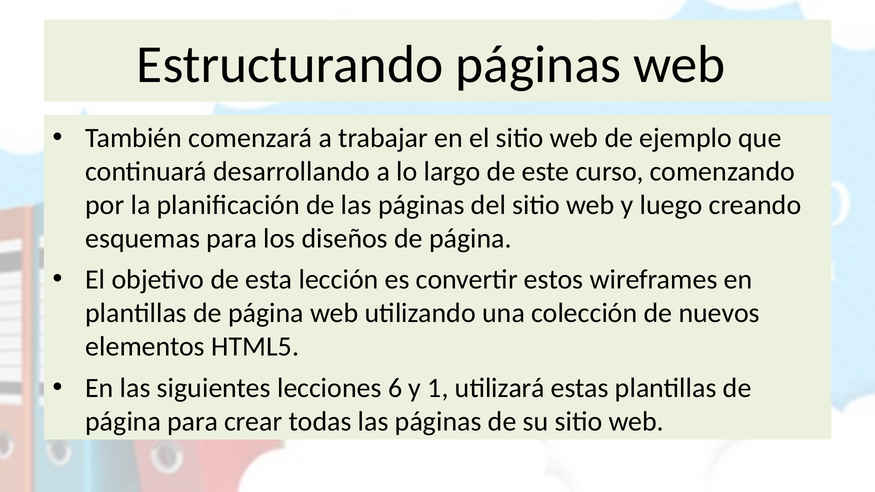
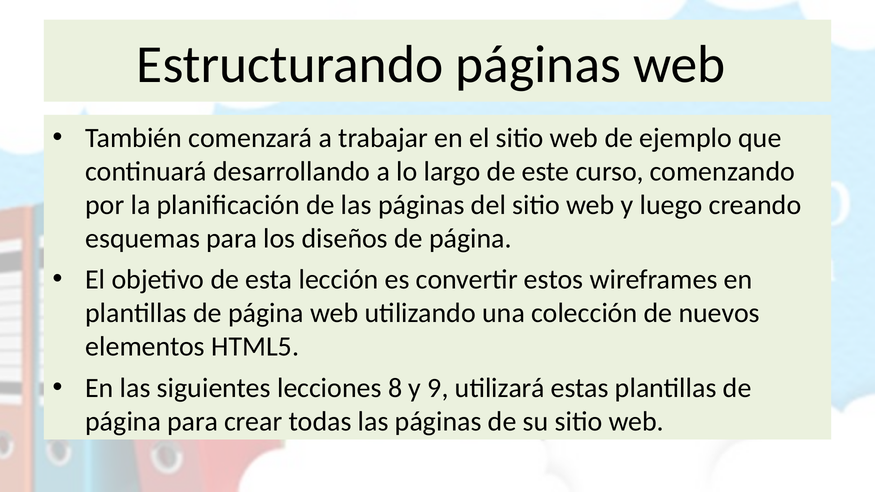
6: 6 -> 8 (395, 388)
1: 1 -> 9 (438, 388)
